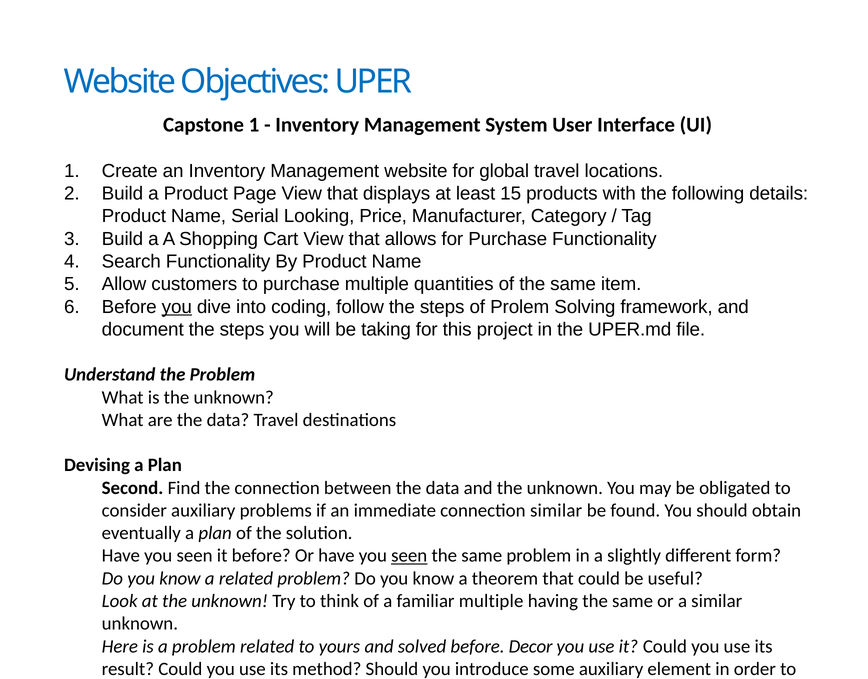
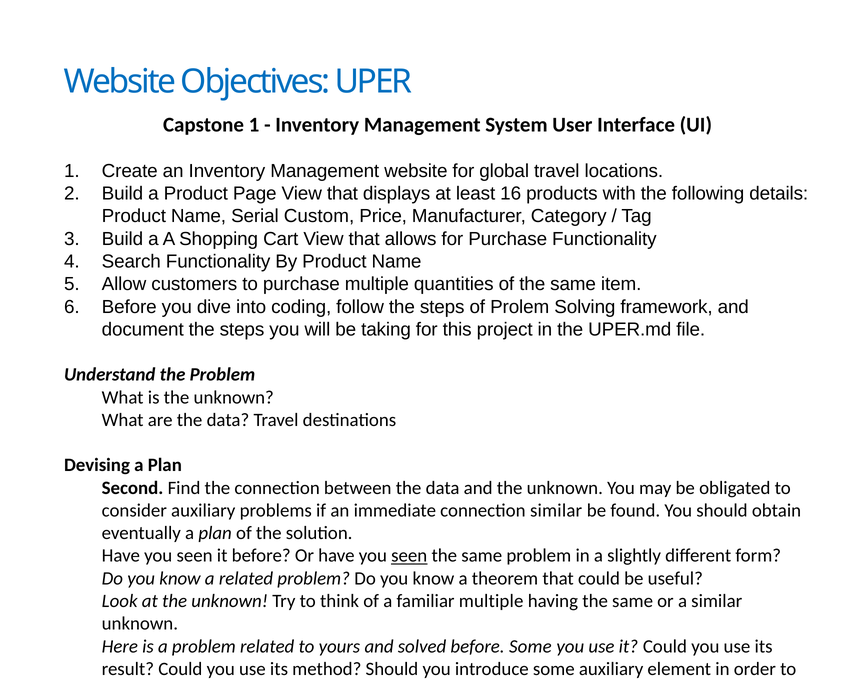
15: 15 -> 16 (511, 194)
Serial Looking: Looking -> Custom (319, 216)
you underline: present -> none (177, 307)
before Decor: Decor -> Some (530, 647)
